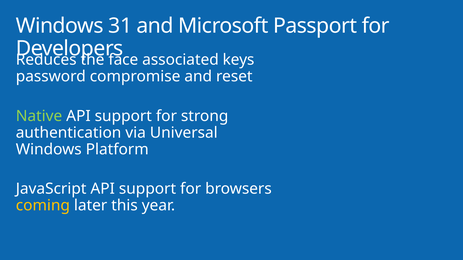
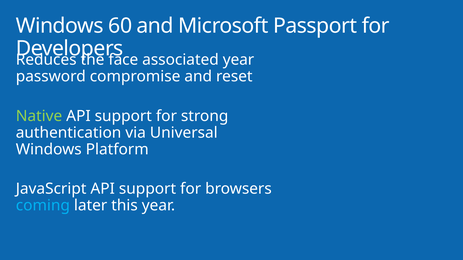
31: 31 -> 60 (120, 26)
associated keys: keys -> year (238, 60)
coming colour: yellow -> light blue (43, 206)
